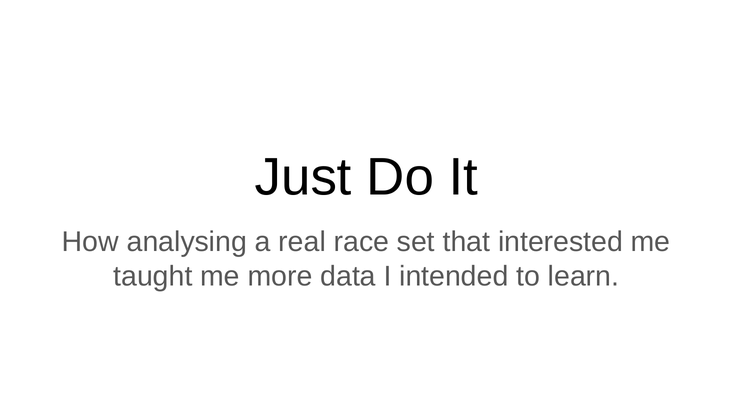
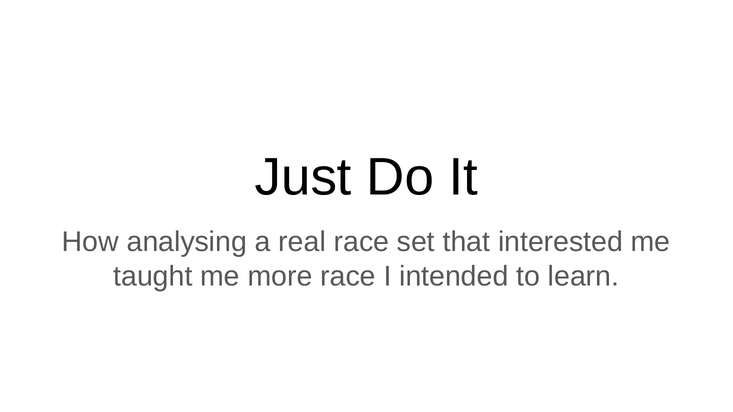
more data: data -> race (348, 276)
